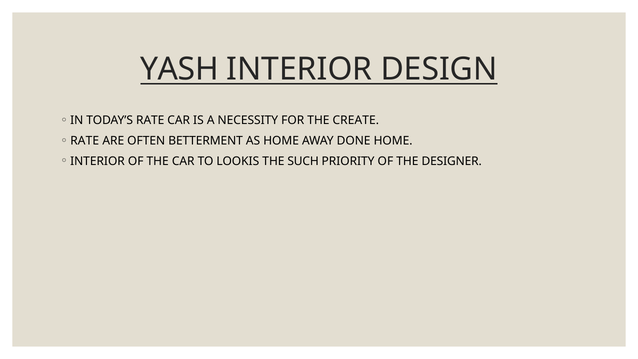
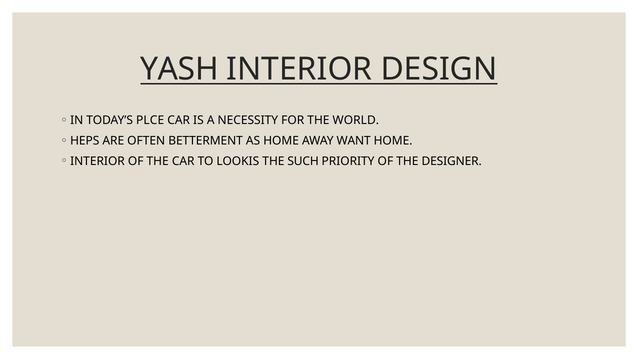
TODAY’S RATE: RATE -> PLCE (150, 120)
CREATE: CREATE -> WORLD (356, 120)
RATE: RATE -> HEPS (85, 141)
DONE: DONE -> WANT (354, 141)
